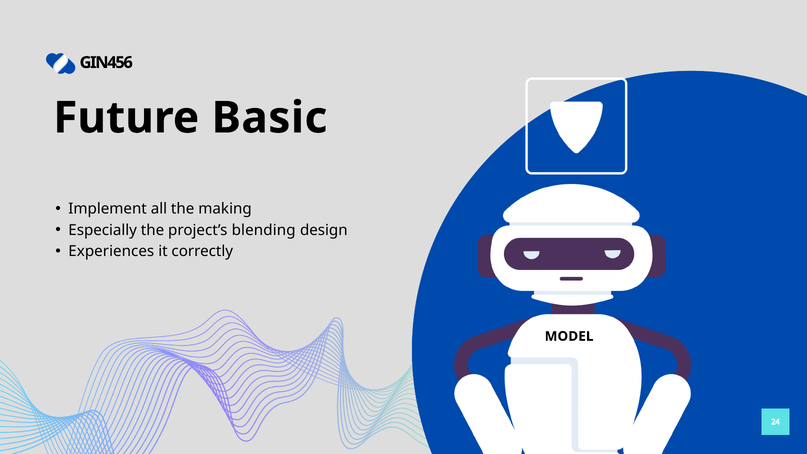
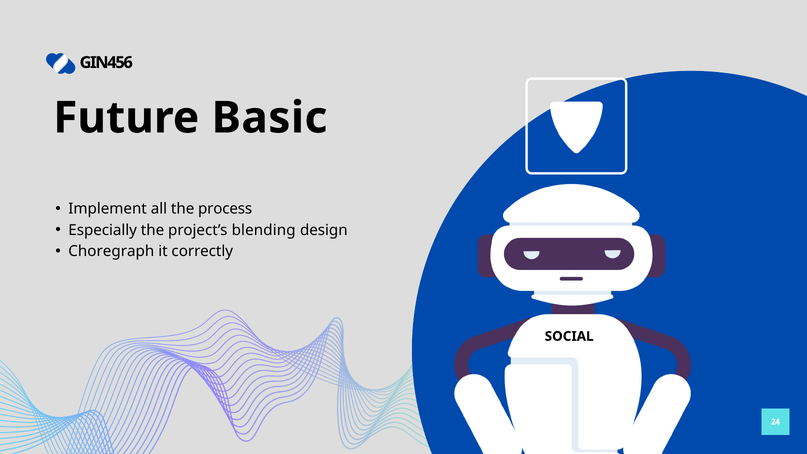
making: making -> process (225, 209)
Experiences: Experiences -> Choregraph (111, 251)
MODEL: MODEL -> SOCIAL (569, 336)
